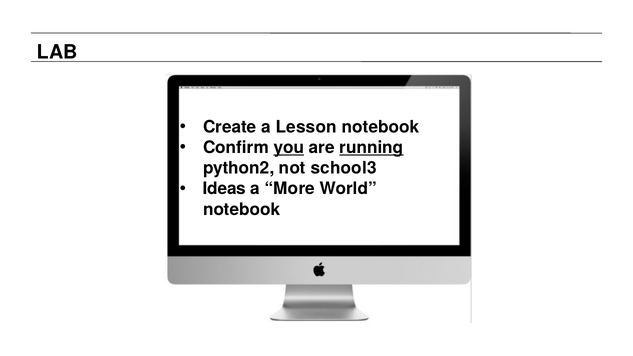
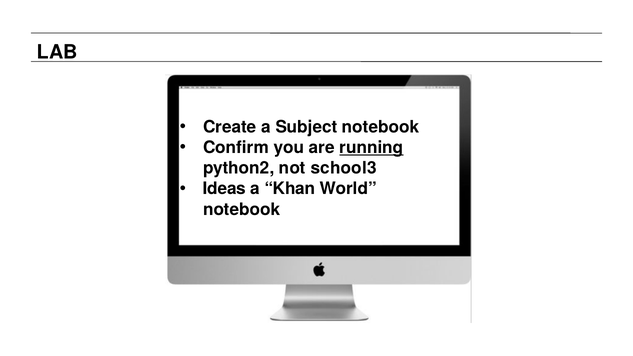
Lesson: Lesson -> Subject (306, 127)
you underline: present -> none (289, 147)
More: More -> Khan (290, 189)
